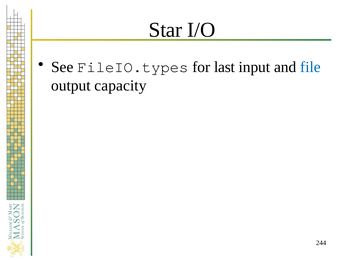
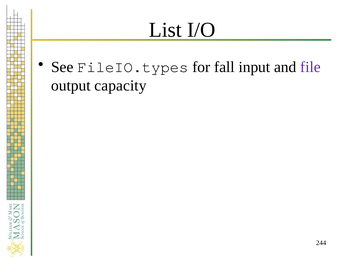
Star: Star -> List (165, 30)
last: last -> fall (224, 67)
file colour: blue -> purple (310, 67)
